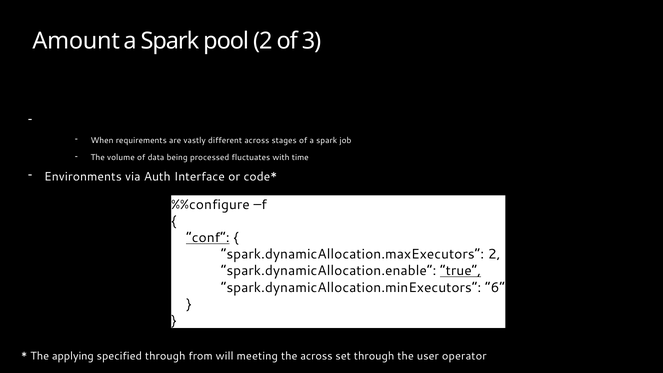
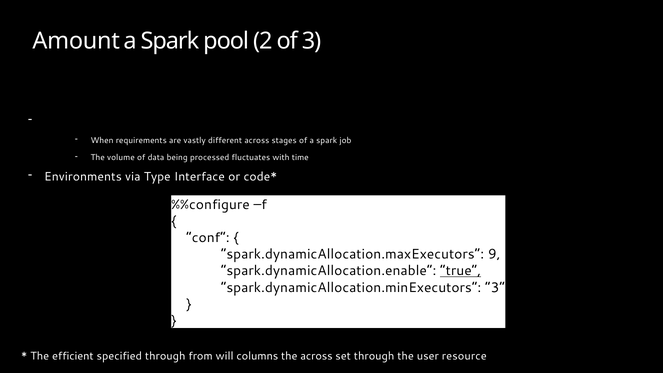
Auth: Auth -> Type (157, 177)
conf underline: present -> none (208, 238)
spark.dynamicAllocation.maxExecutors 2: 2 -> 9 (494, 254)
spark.dynamicAllocation.minExecutors 6: 6 -> 3 (495, 287)
applying: applying -> efficient (73, 356)
meeting: meeting -> columns (257, 356)
operator: operator -> resource (464, 356)
